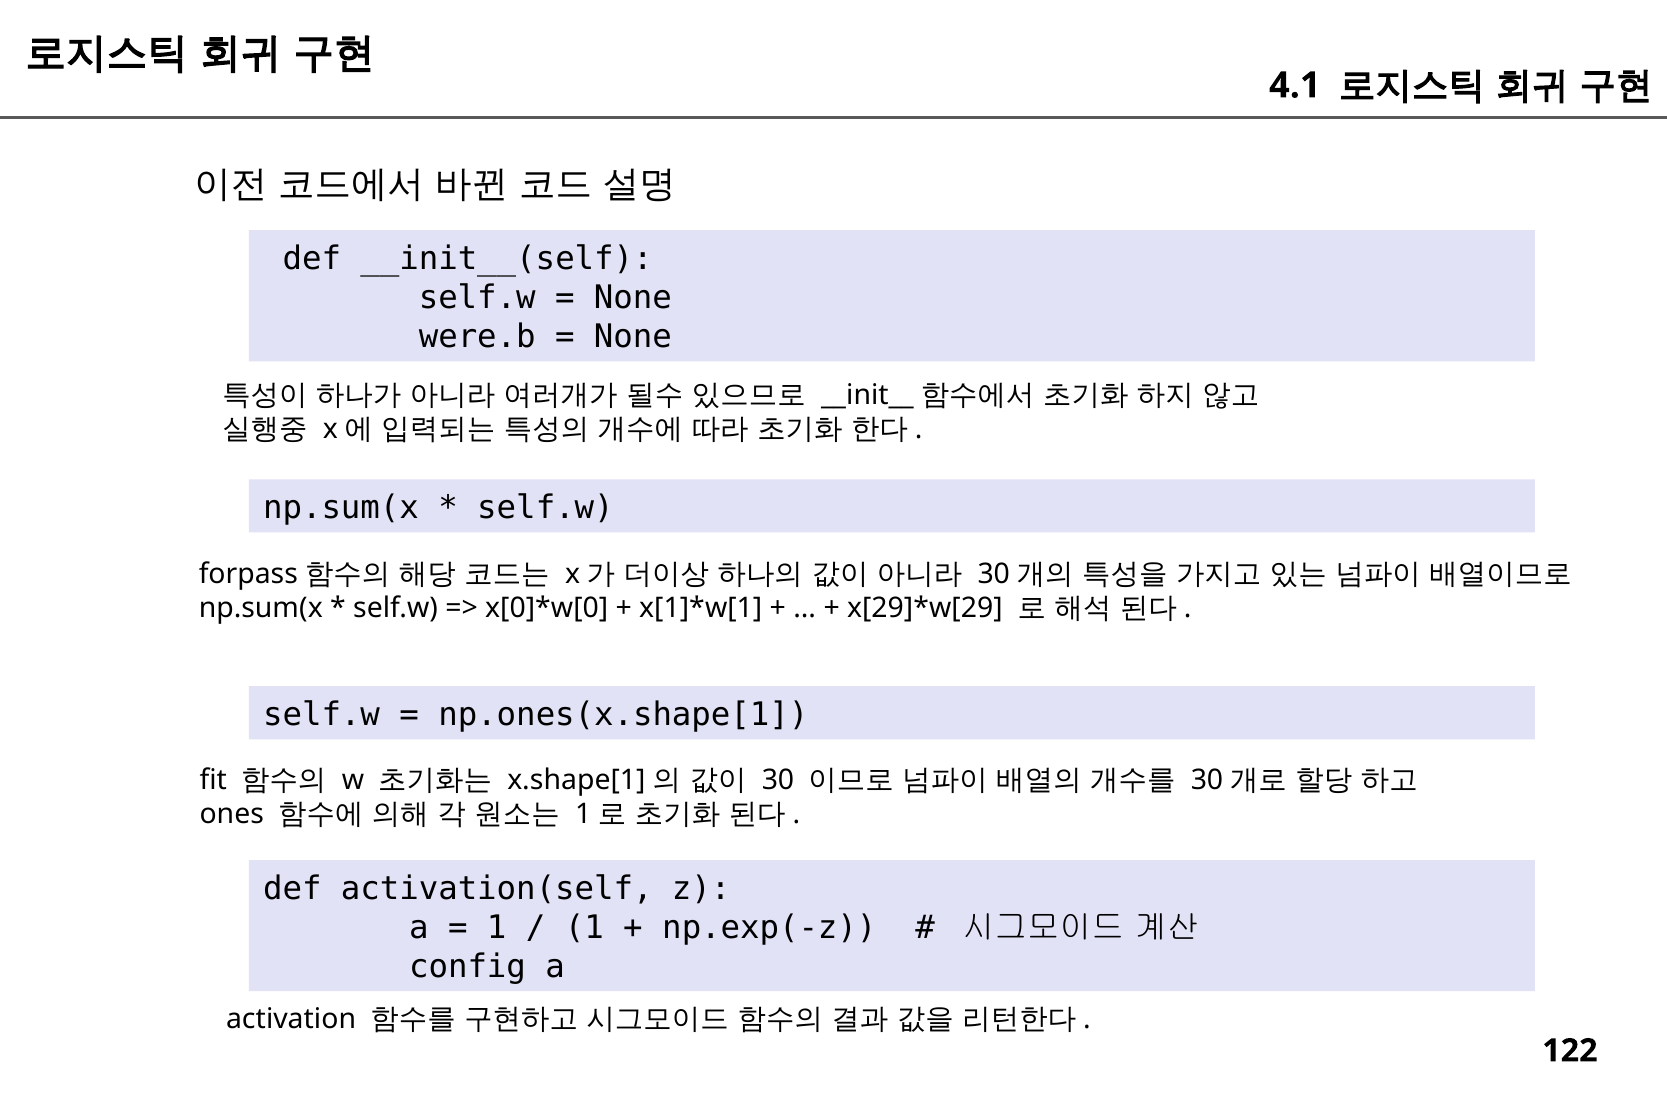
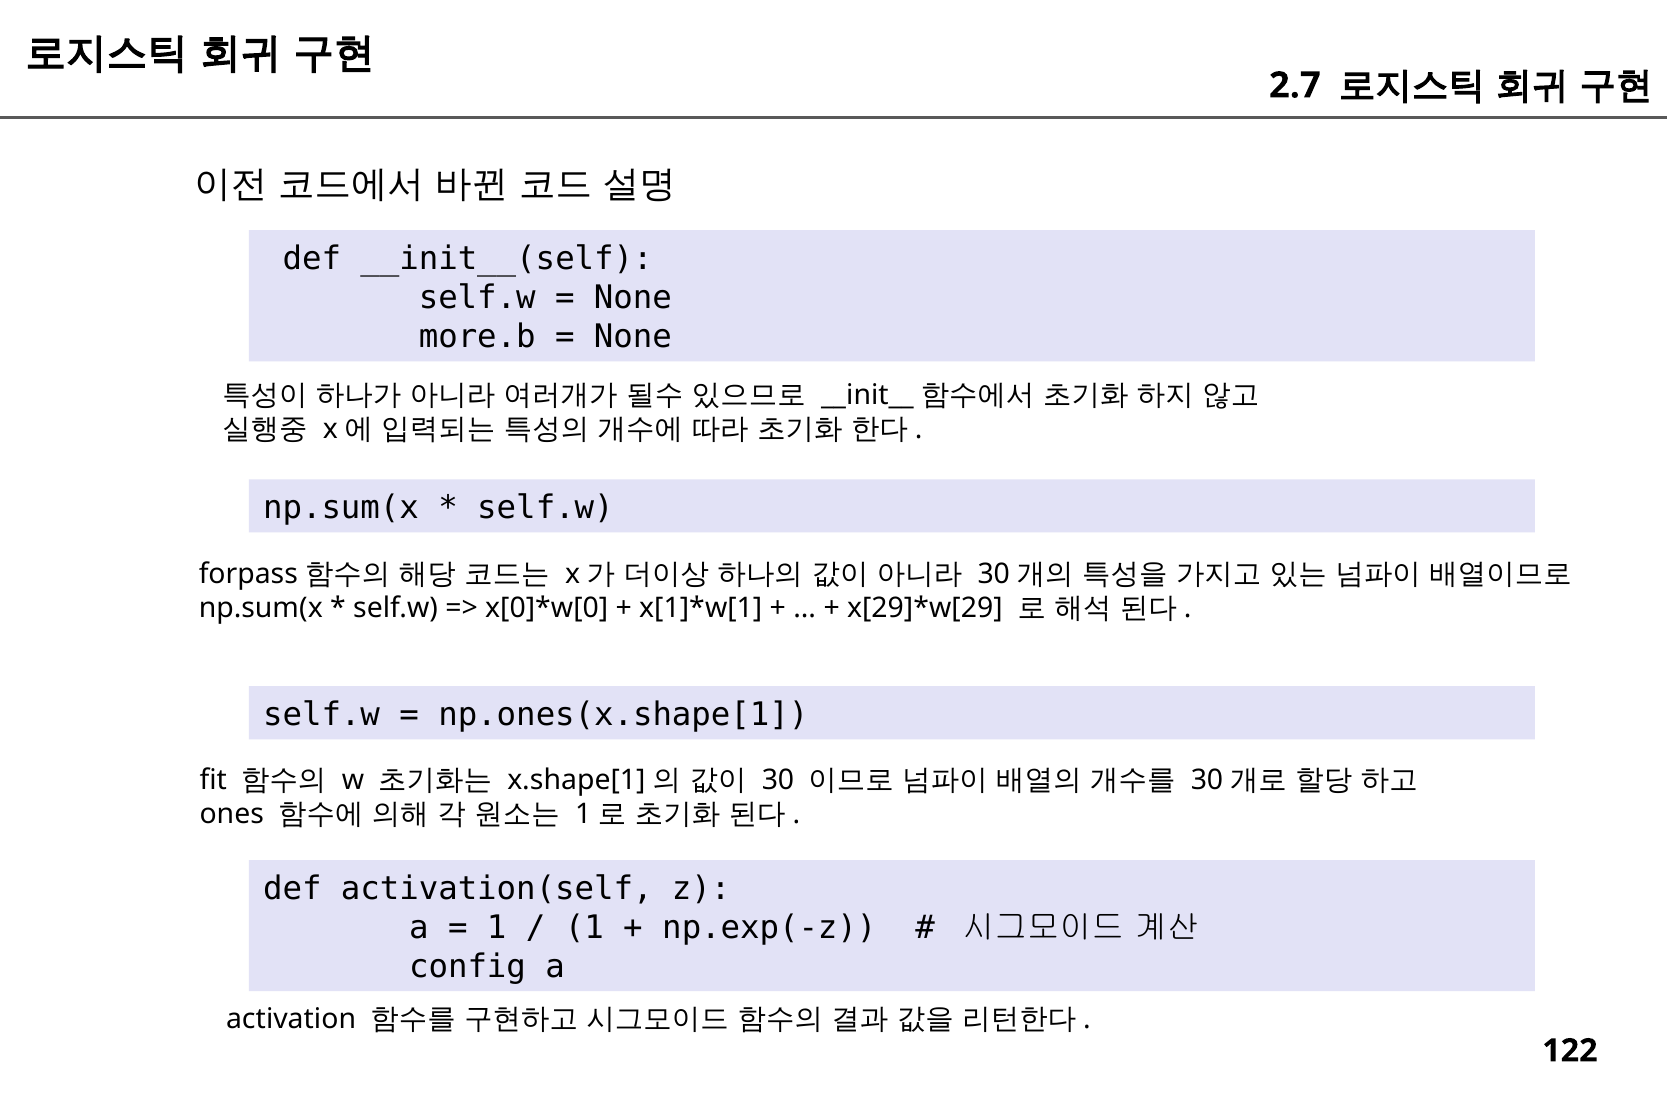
4.1: 4.1 -> 2.7 (1295, 85)
were.b: were.b -> more.b (477, 337)
